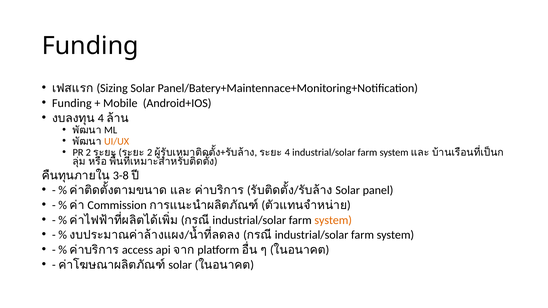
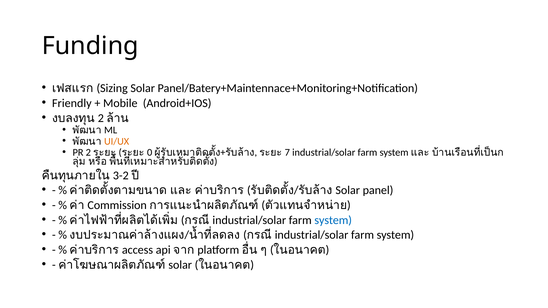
Funding: Funding -> Friendly (72, 103)
4: 4 -> 2 (101, 118)
2: 2 -> 0 (150, 153)
4: 4 -> 7 (287, 153)
3-8: 3-8 -> 3-2 (121, 176)
system colour: orange -> blue (333, 220)
